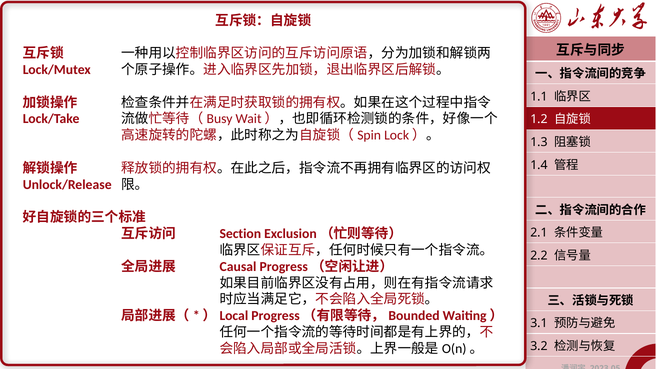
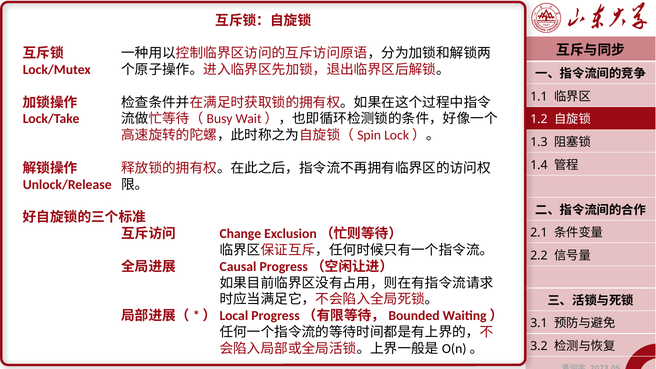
Section: Section -> Change (240, 234)
